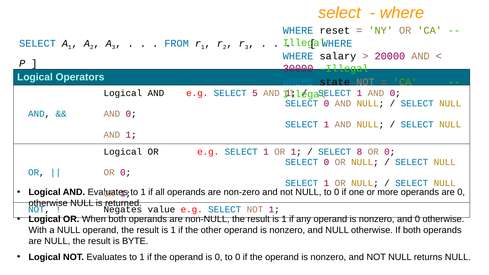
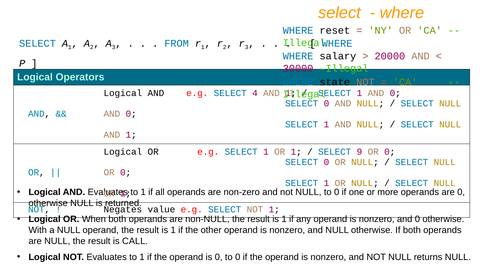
5: 5 -> 4 (255, 93)
8: 8 -> 9 (359, 152)
BYTE: BYTE -> CALL (135, 241)
